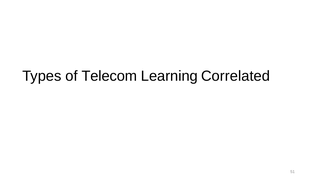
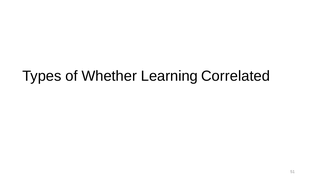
Telecom: Telecom -> Whether (109, 76)
